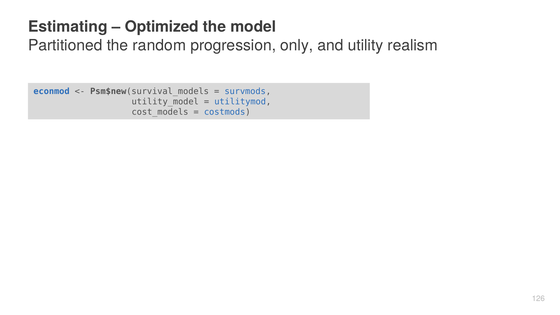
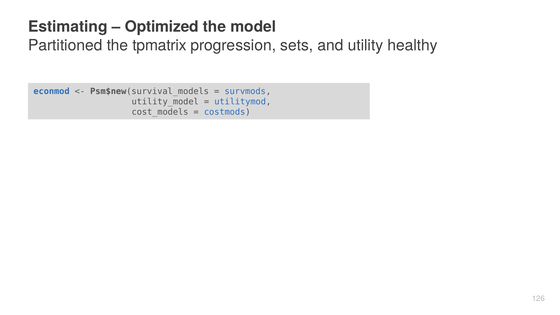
random: random -> tpmatrix (159, 45)
only: only -> sets (297, 45)
realism: realism -> healthy (413, 45)
